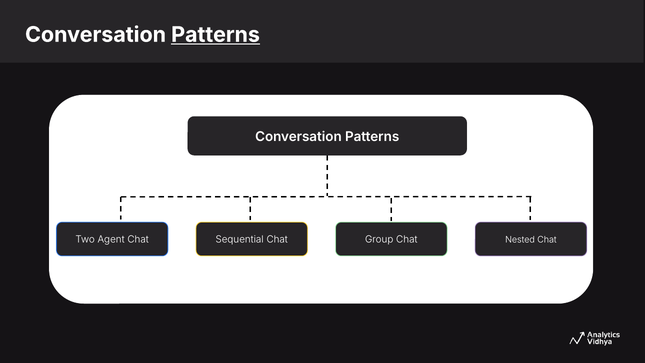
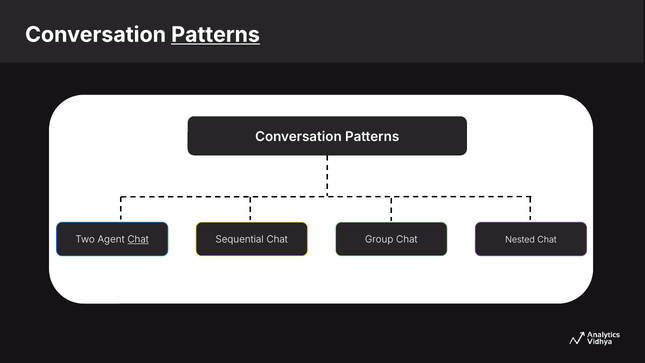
Chat underline: none -> present (138, 240)
